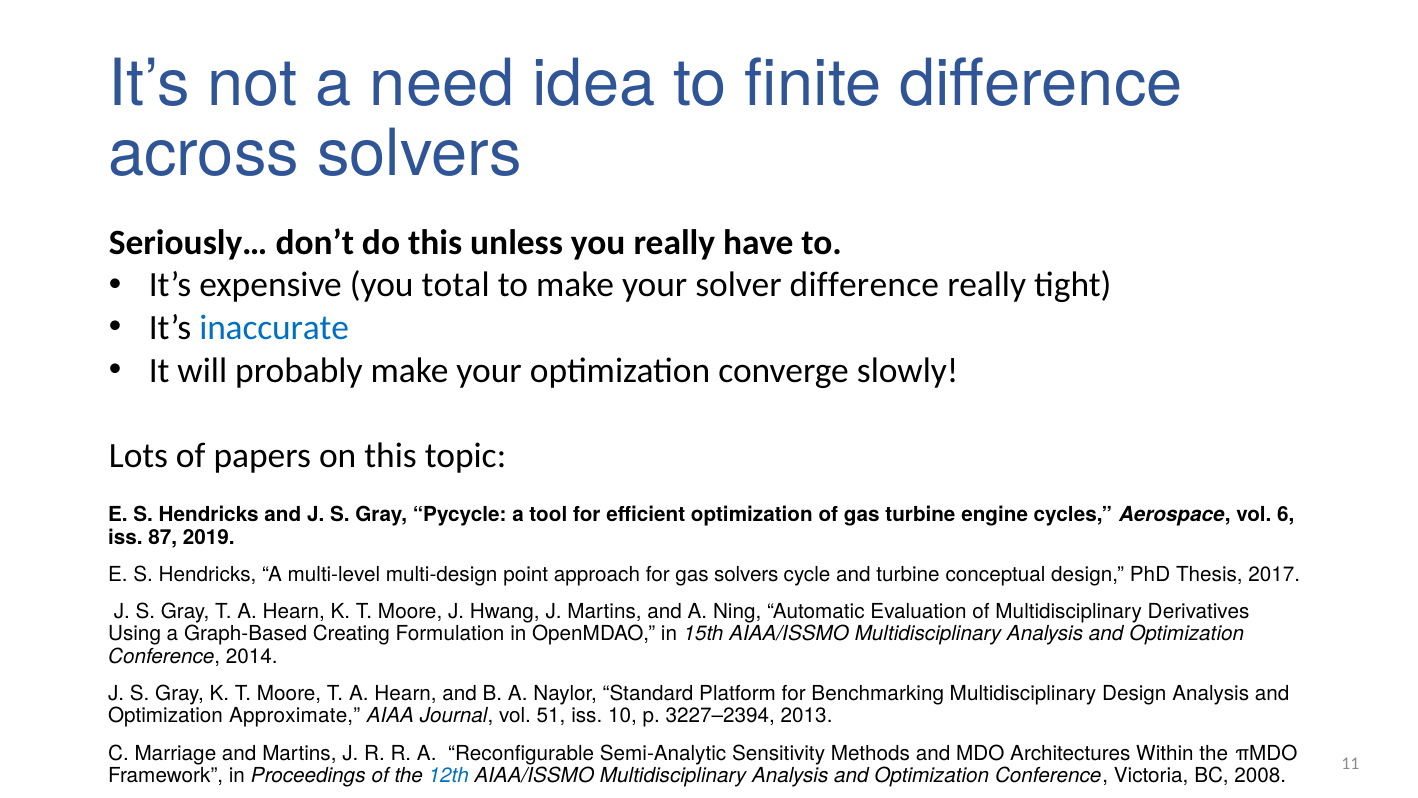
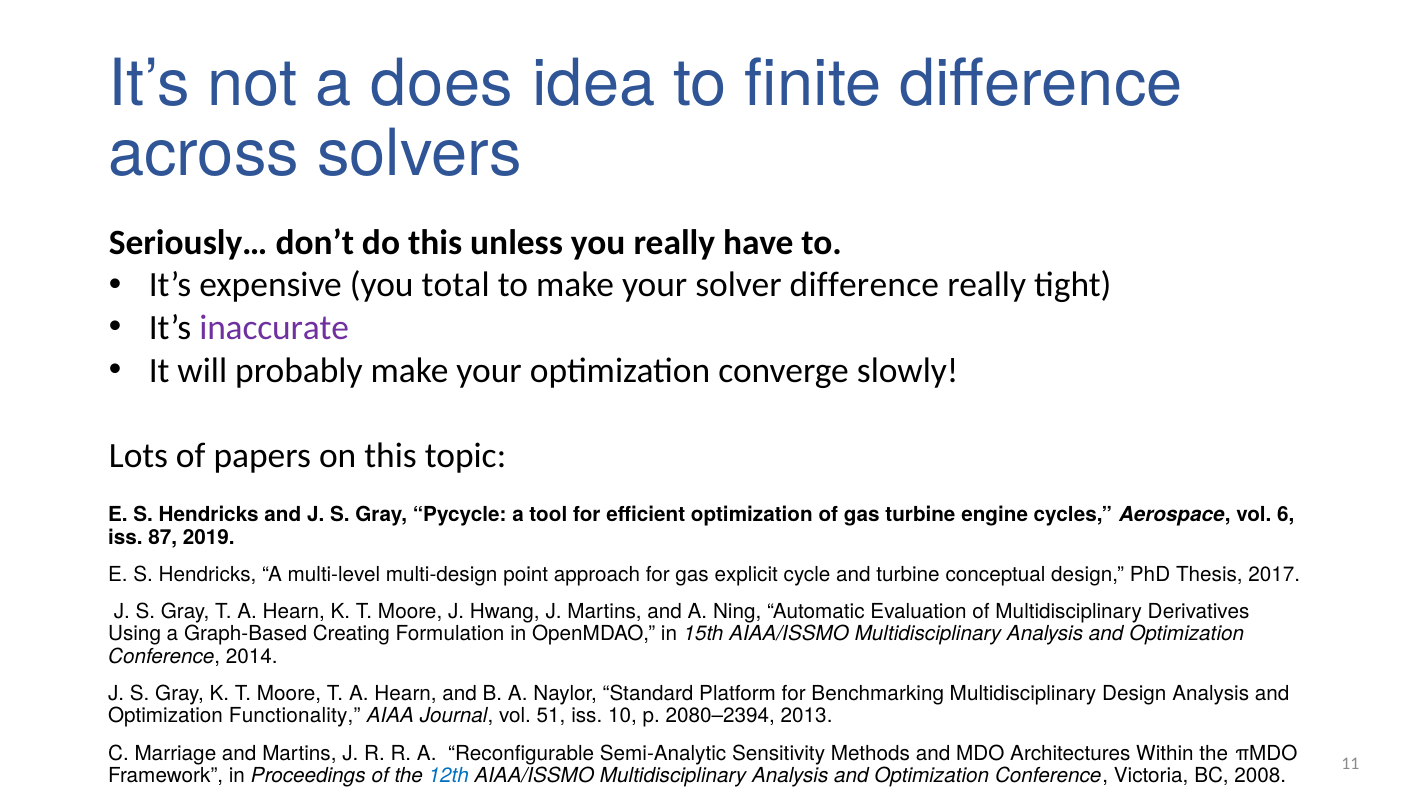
need: need -> does (442, 84)
inaccurate colour: blue -> purple (274, 328)
gas solvers: solvers -> explicit (746, 574)
Approximate: Approximate -> Functionality (295, 716)
3227–2394: 3227–2394 -> 2080–2394 (720, 716)
